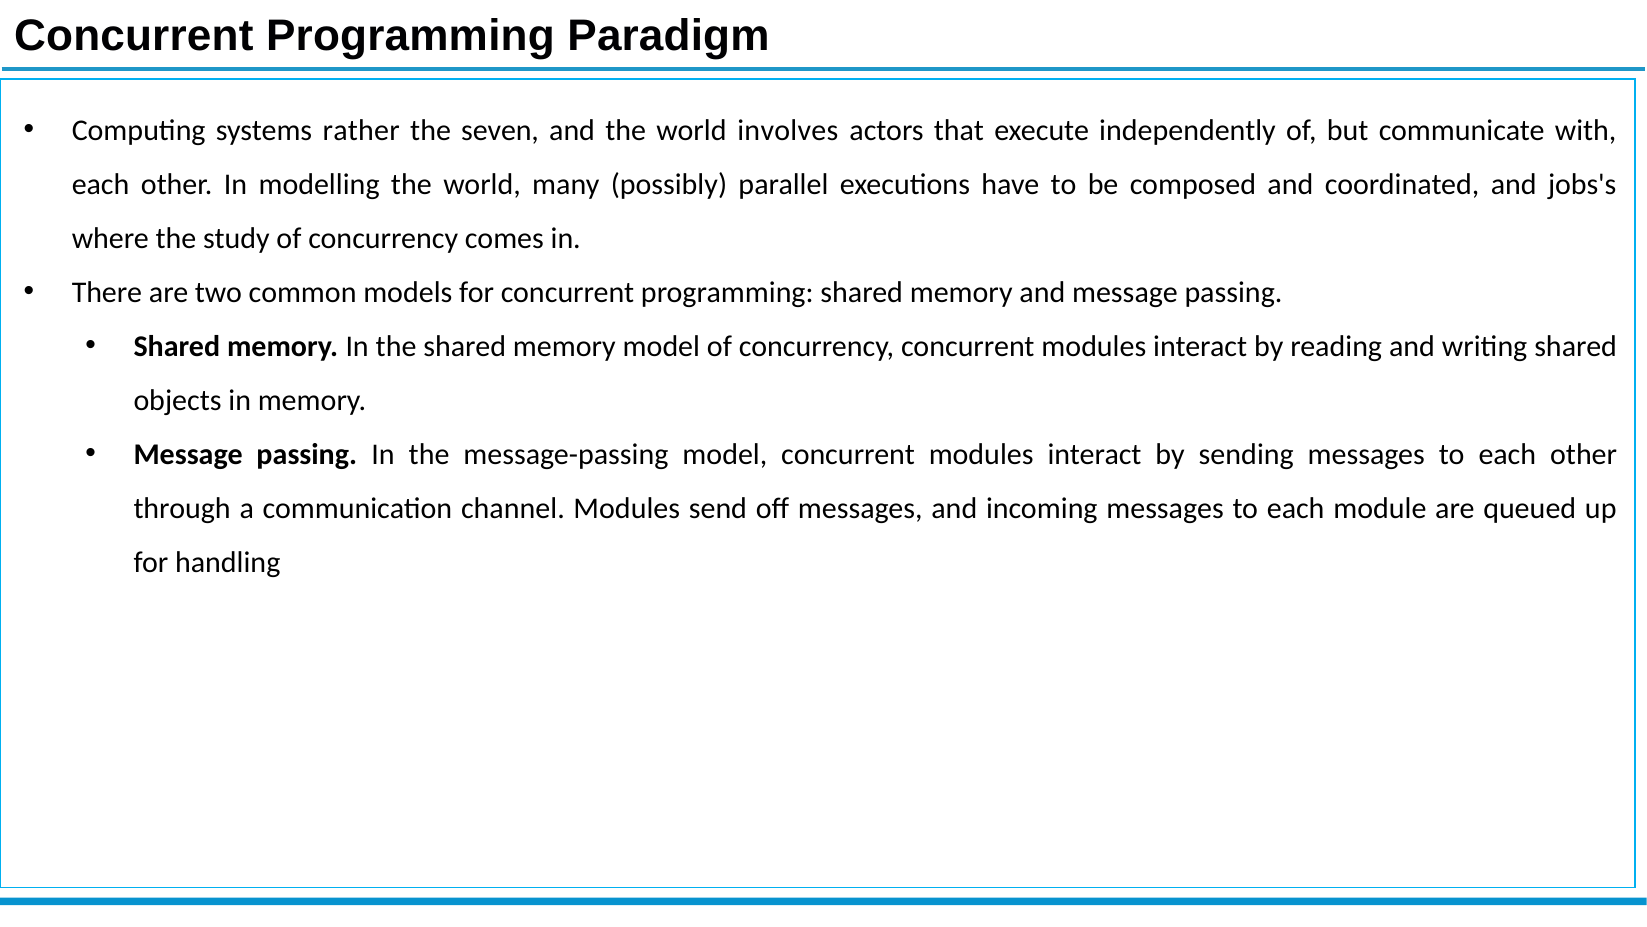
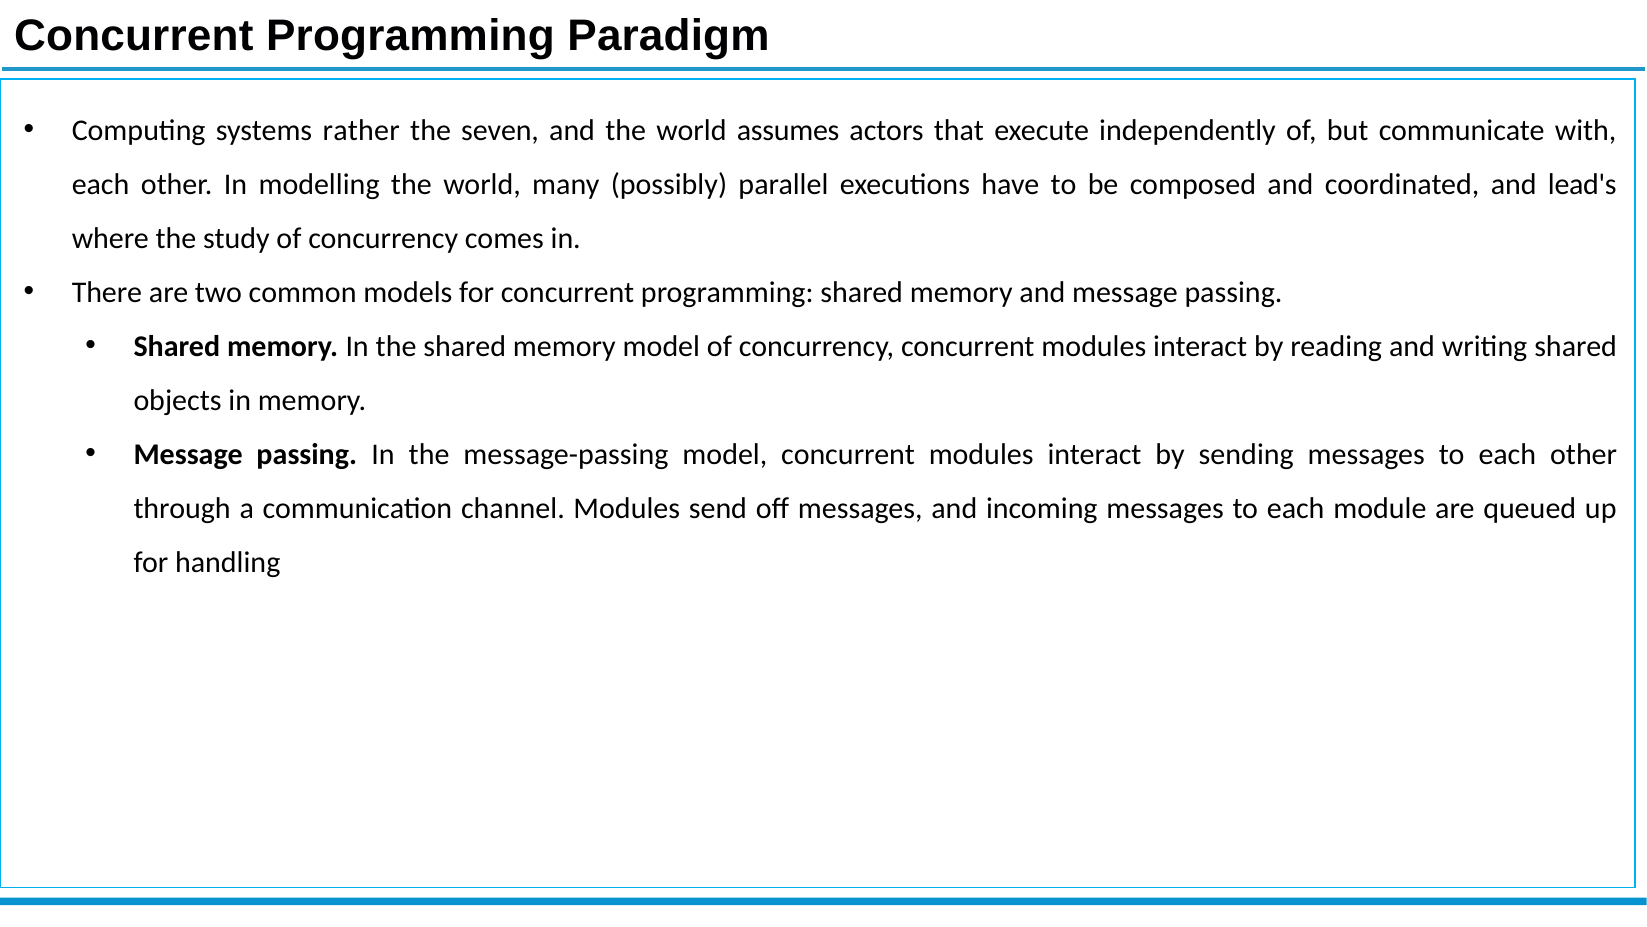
involves: involves -> assumes (788, 130)
jobs's: jobs's -> lead's (1582, 184)
